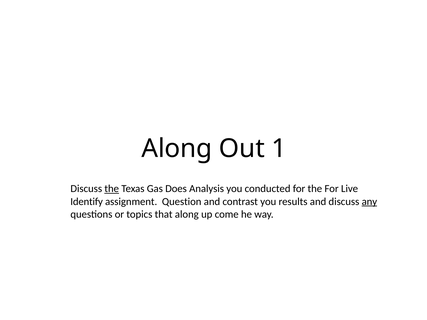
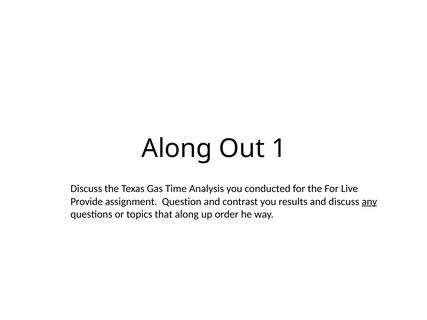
the underline: present -> none (112, 189)
Does: Does -> Time (176, 189)
Identify: Identify -> Provide (87, 202)
come: come -> order (227, 214)
